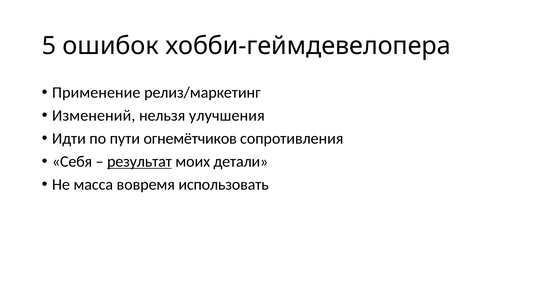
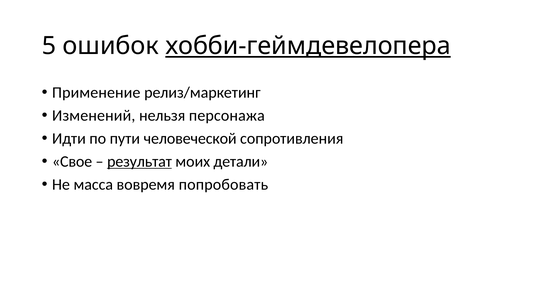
хобби-геймдевелопера underline: none -> present (308, 46)
улучшения: улучшения -> персонажа (227, 116)
огнемётчиков: огнемётчиков -> человеческой (190, 139)
Себя: Себя -> Свое (72, 162)
использовать: использовать -> попробовать (223, 185)
